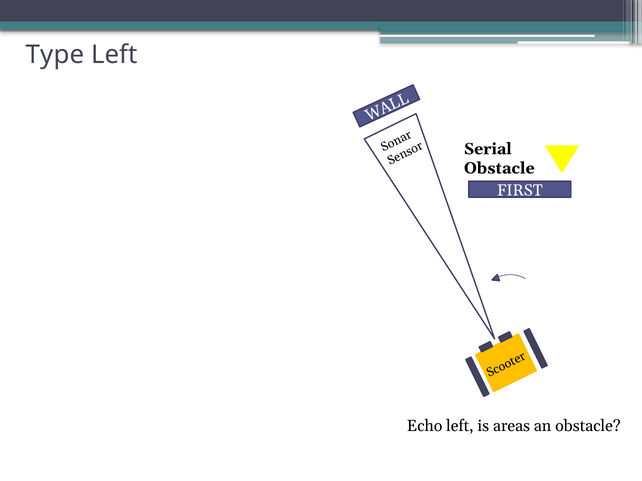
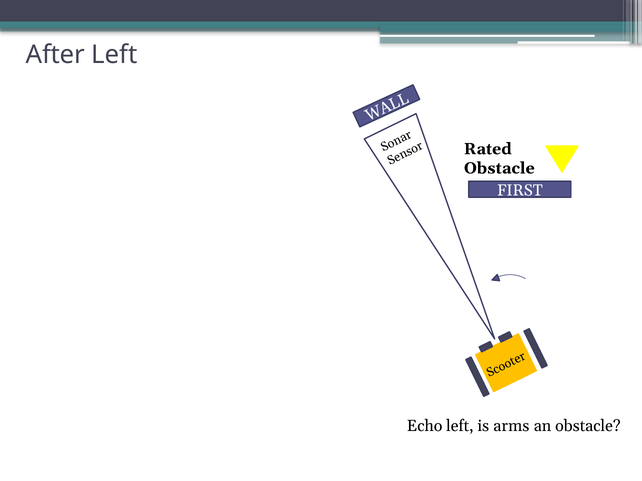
Type: Type -> After (55, 55)
Serial: Serial -> Rated (488, 149)
areas: areas -> arms (511, 426)
